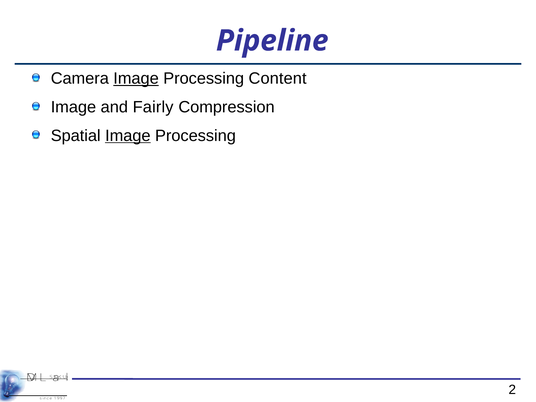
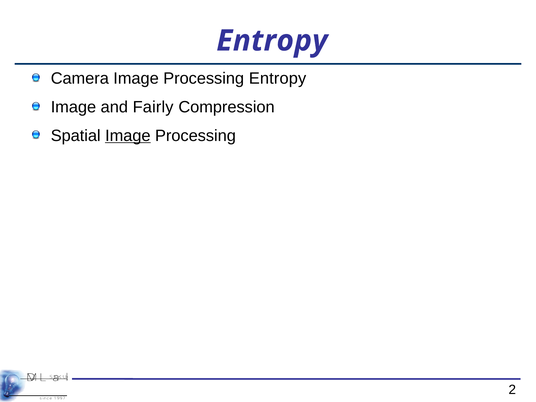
Pipeline: Pipeline -> Entropy (272, 41)
Image underline: present -> none (136, 78)
Processing Content: Content -> Entropy (278, 78)
